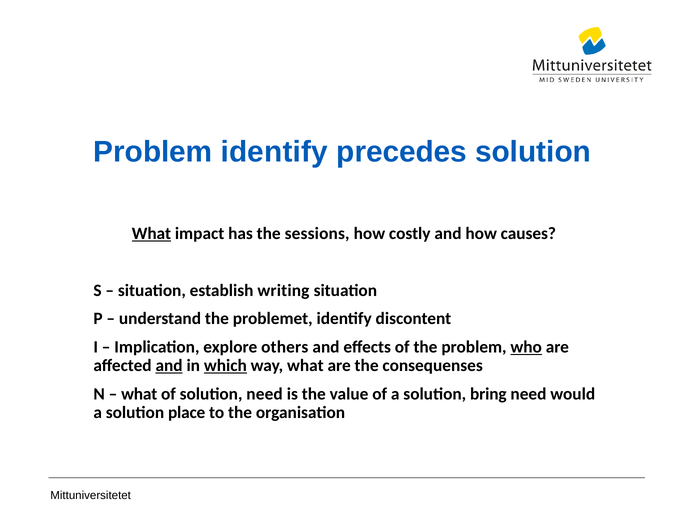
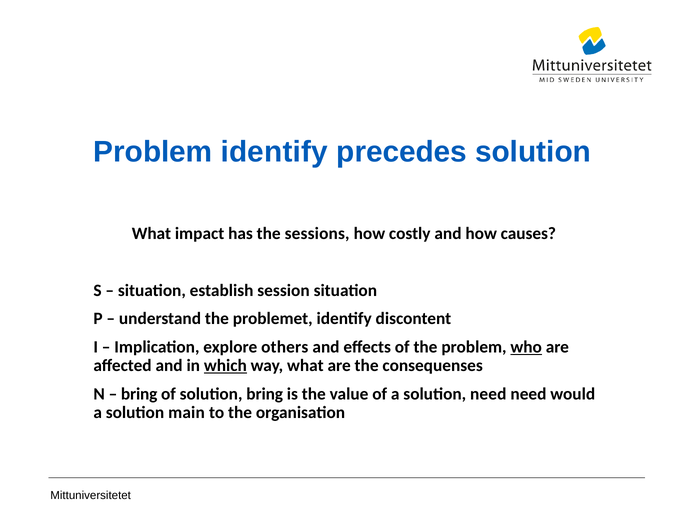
What underline: present -> none (151, 234)
writing: writing -> session (284, 290)
and underline: present -> none (169, 366)
what: what -> bring (139, 394)
solution need: need -> bring (265, 394)
solution bring: bring -> need (488, 394)
place: place -> main (186, 413)
